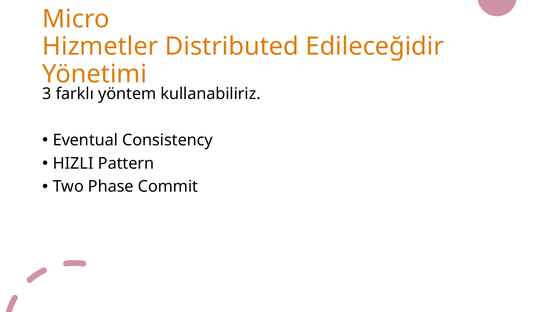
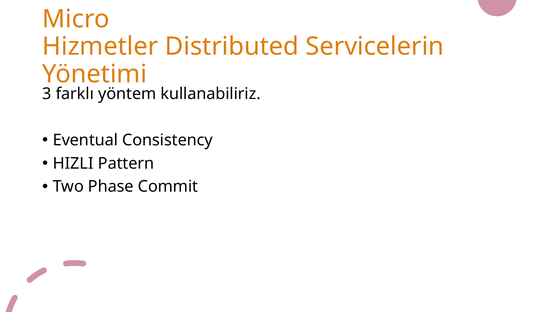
Edileceğidir: Edileceğidir -> Servicelerin (375, 47)
